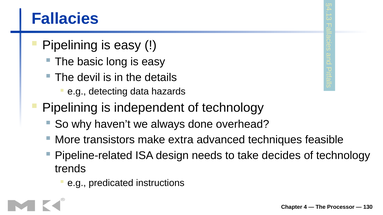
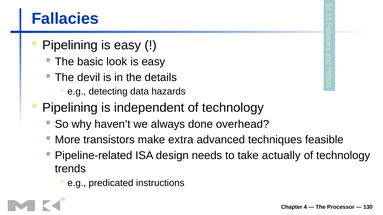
long: long -> look (117, 62)
decides: decides -> actually (281, 156)
